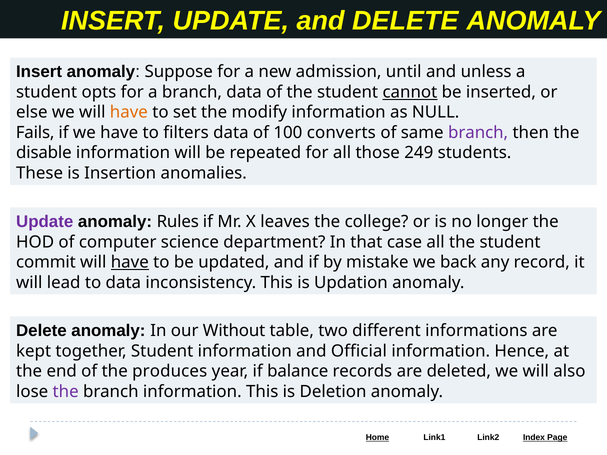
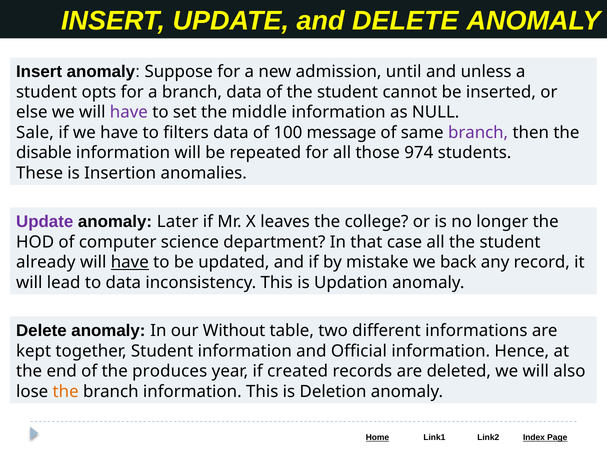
cannot underline: present -> none (410, 92)
have colour: orange -> purple (129, 112)
modify: modify -> middle (259, 112)
Fails: Fails -> Sale (35, 133)
converts: converts -> message (341, 133)
249: 249 -> 974 (419, 153)
Rules: Rules -> Later (178, 222)
commit: commit -> already (46, 262)
balance: balance -> created (298, 371)
the colour: purple -> orange (66, 392)
